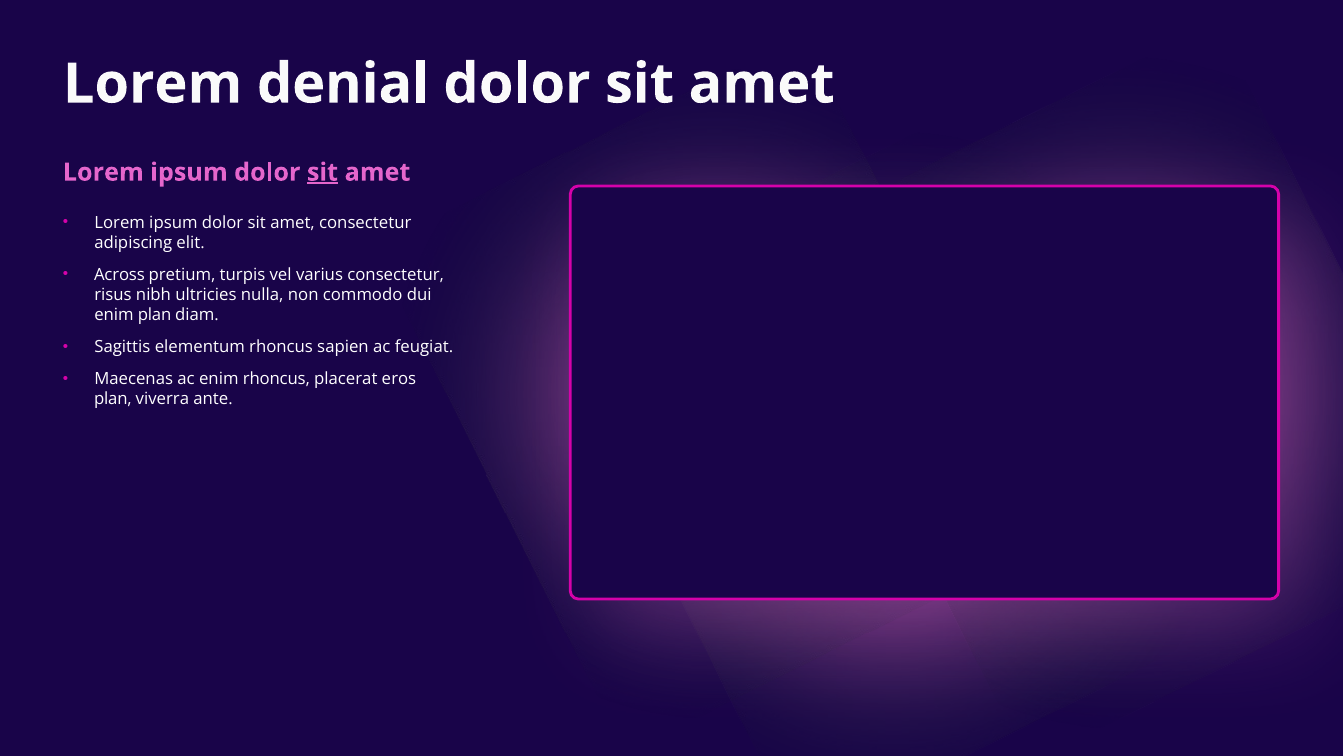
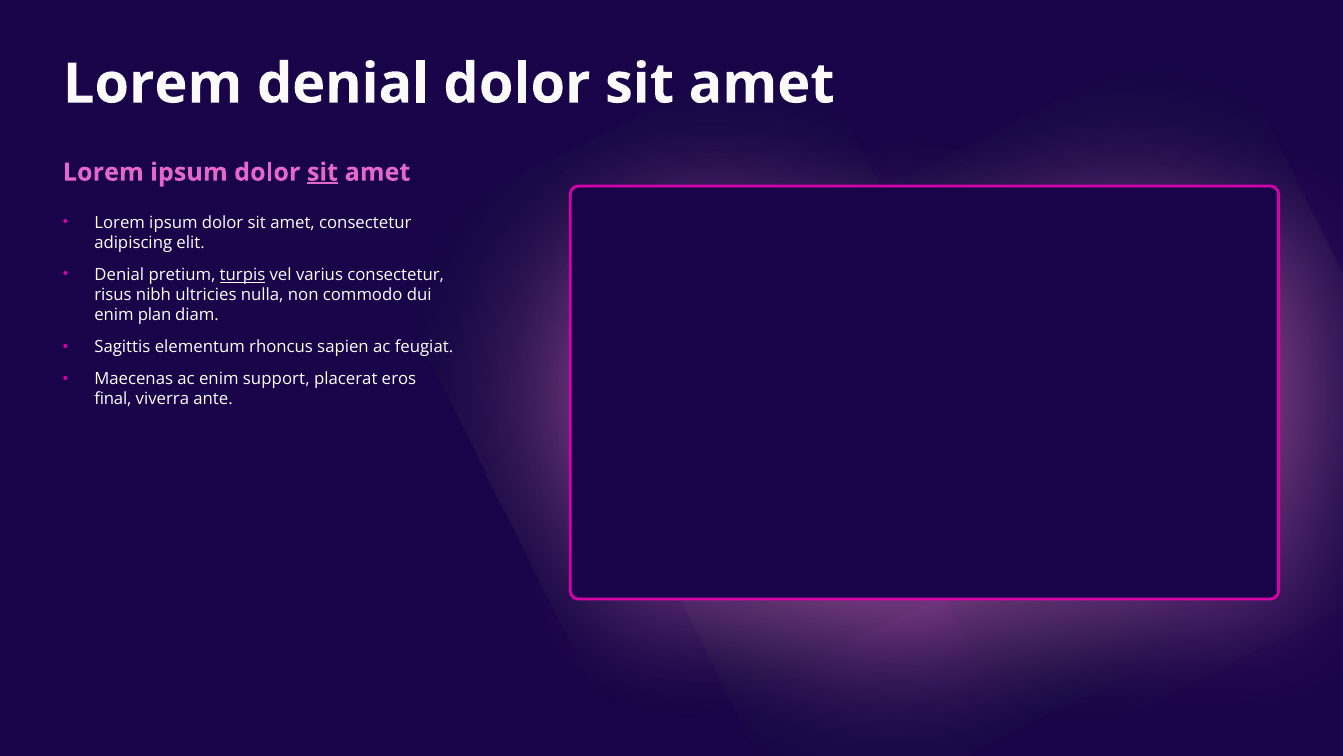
Across: Across -> Denial (119, 275)
turpis underline: none -> present (243, 275)
enim rhoncus: rhoncus -> support (276, 379)
plan: plan -> final (113, 399)
